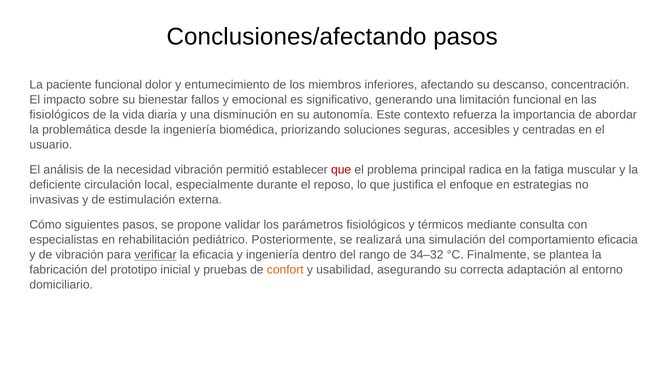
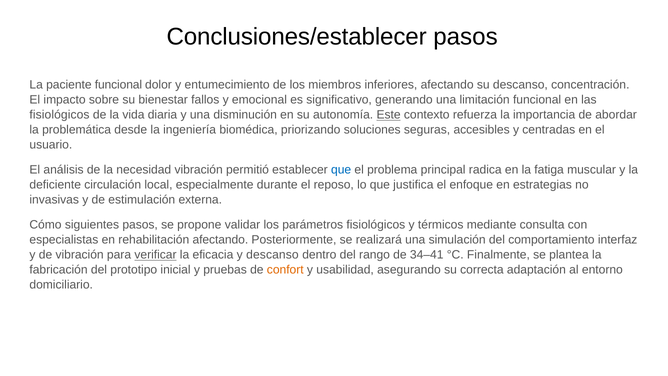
Conclusiones/afectando: Conclusiones/afectando -> Conclusiones/establecer (297, 37)
Este underline: none -> present (389, 115)
que colour: red -> blue (341, 170)
rehabilitación pediátrico: pediátrico -> afectando (220, 240)
comportamiento eficacia: eficacia -> interfaz (618, 240)
y ingeniería: ingeniería -> descanso (272, 255)
34–32: 34–32 -> 34–41 (427, 255)
